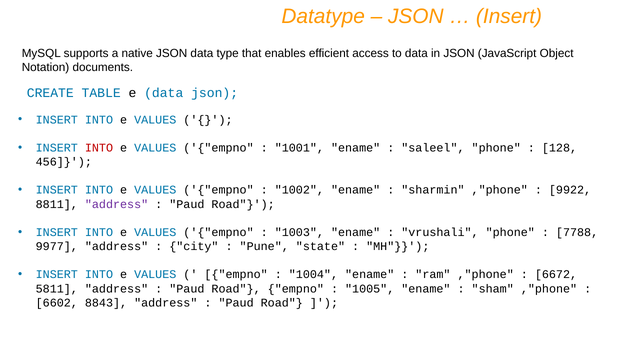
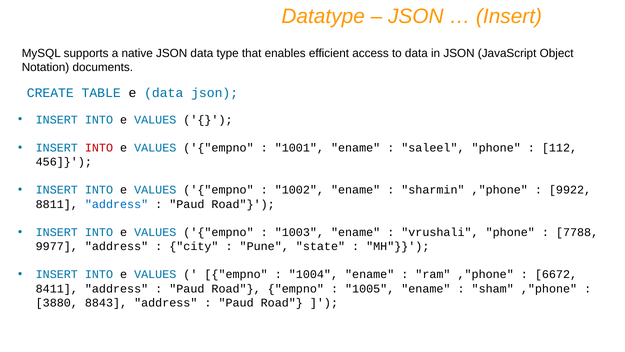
128: 128 -> 112 (560, 148)
address colour: purple -> blue (117, 204)
5811: 5811 -> 8411 (57, 288)
6602: 6602 -> 3880 (57, 302)
